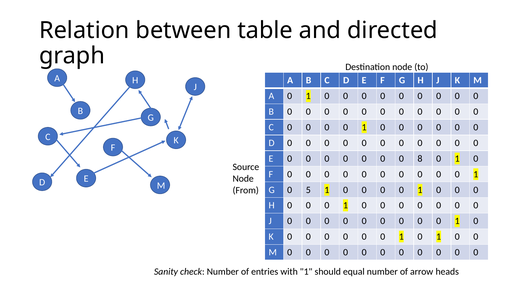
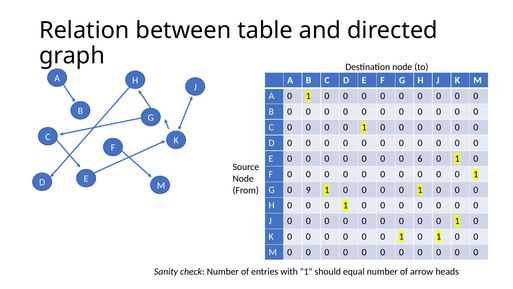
8: 8 -> 6 (420, 158)
5: 5 -> 9 (308, 190)
